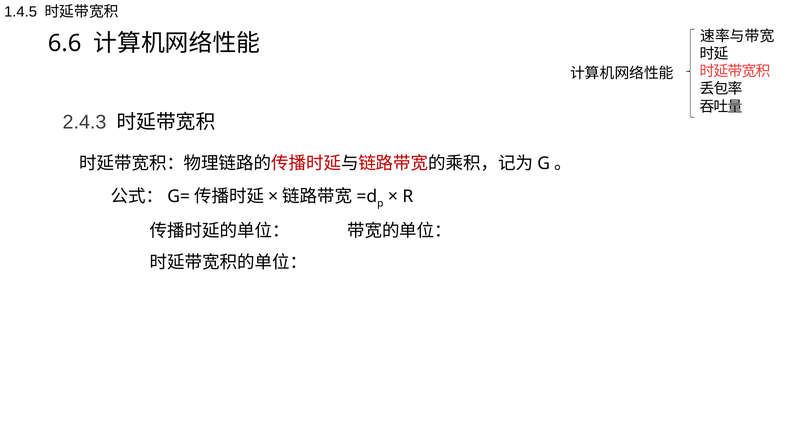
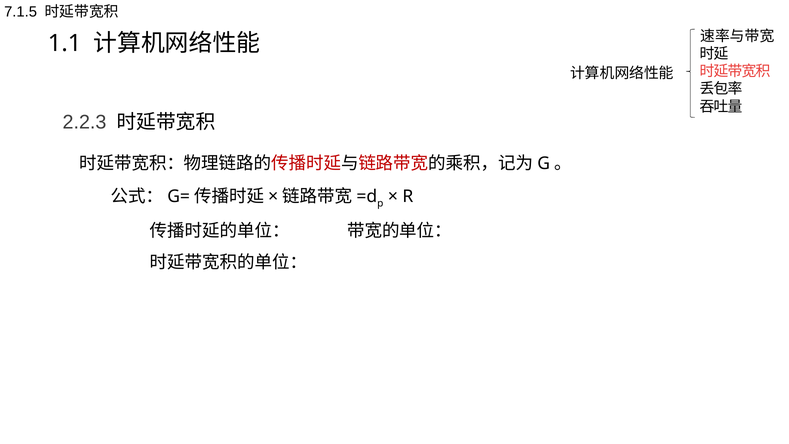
1.4.5: 1.4.5 -> 7.1.5 (21, 12)
6.6: 6.6 -> 1.1 (65, 43)
2.4.3: 2.4.3 -> 2.2.3 (85, 122)
